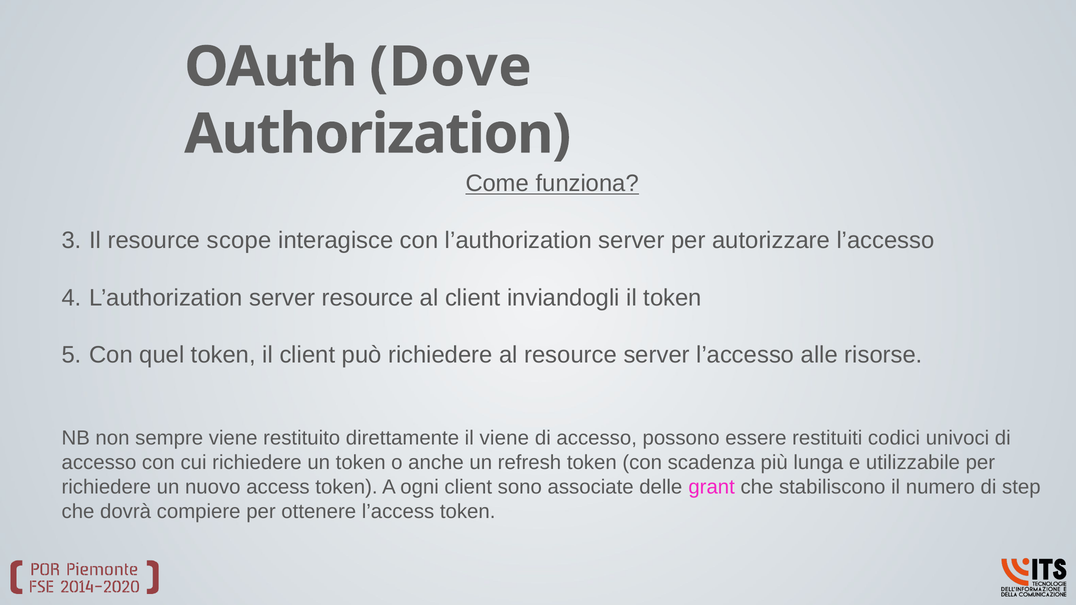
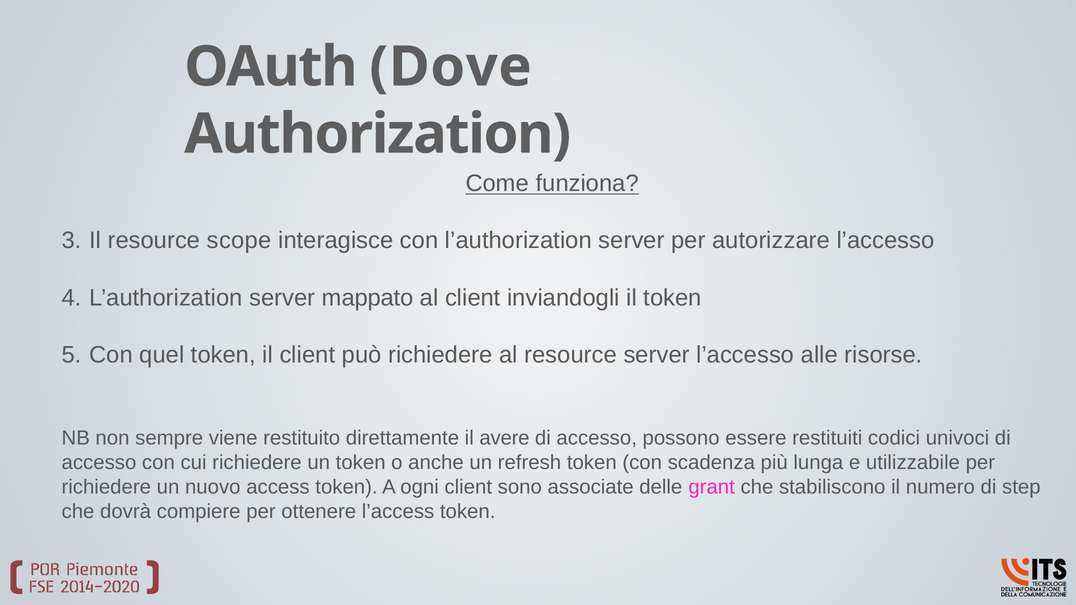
server resource: resource -> mappato (368, 298)
il viene: viene -> avere (504, 438)
